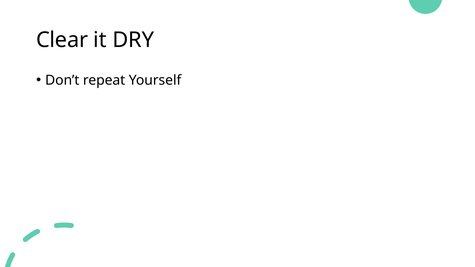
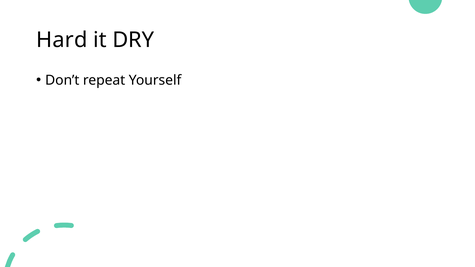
Clear: Clear -> Hard (62, 40)
